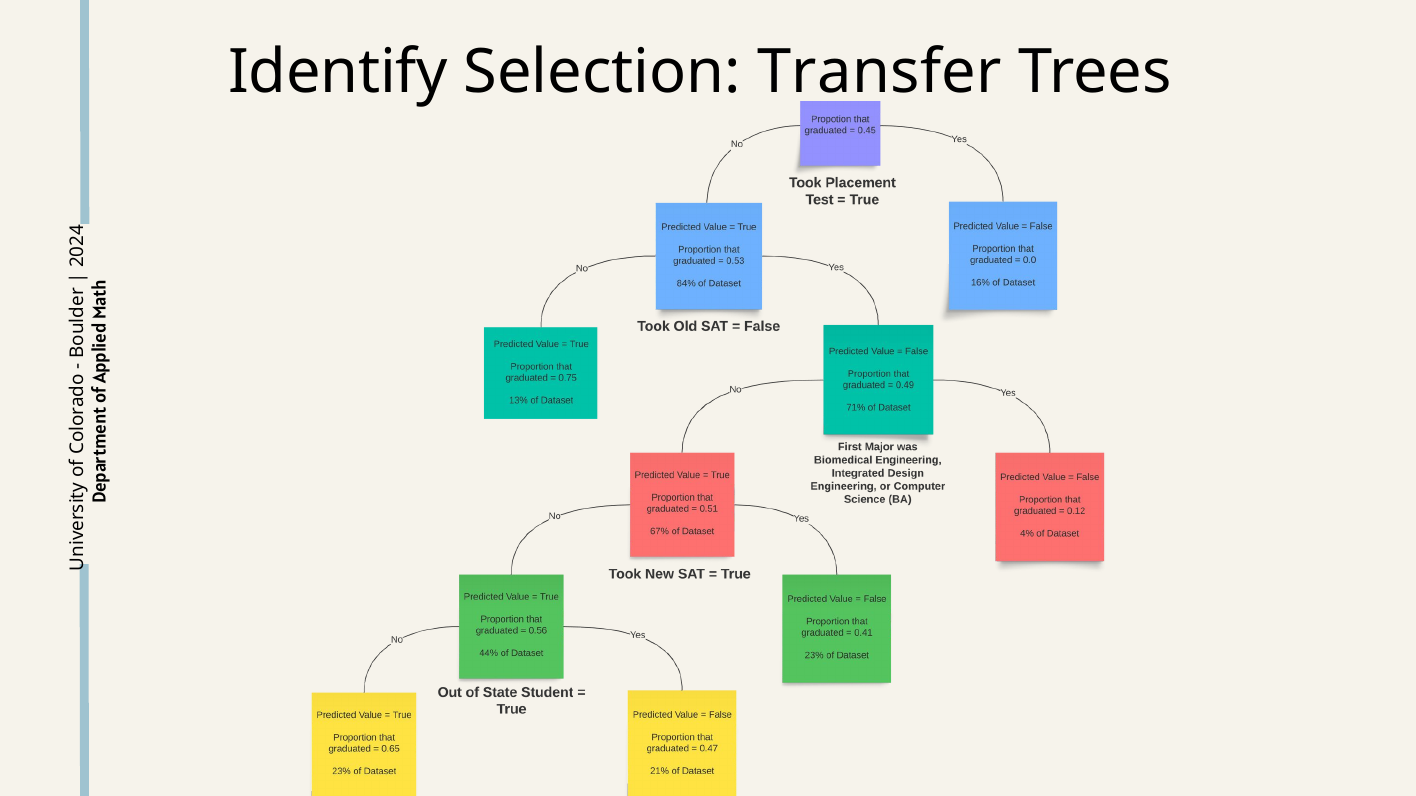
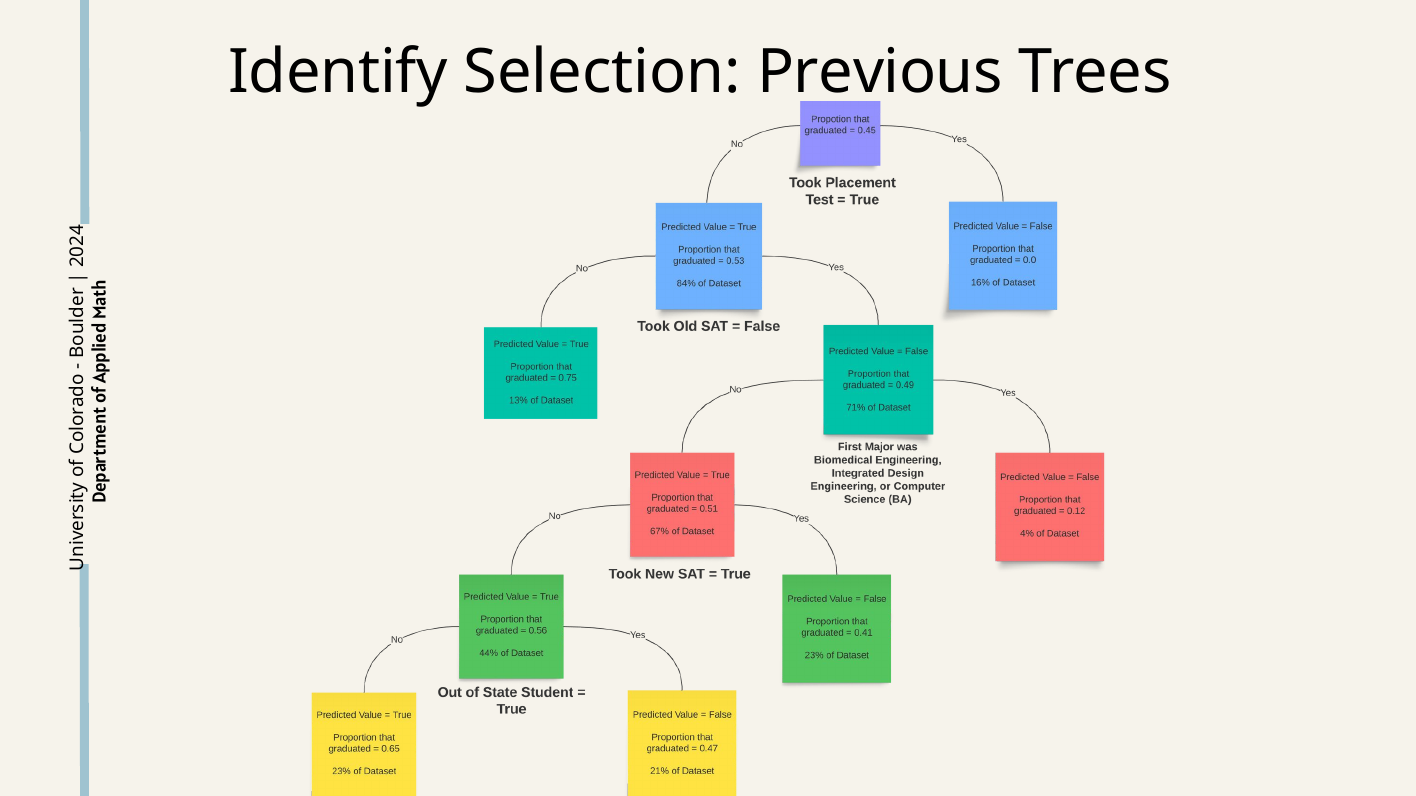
Transfer: Transfer -> Previous (880, 72)
